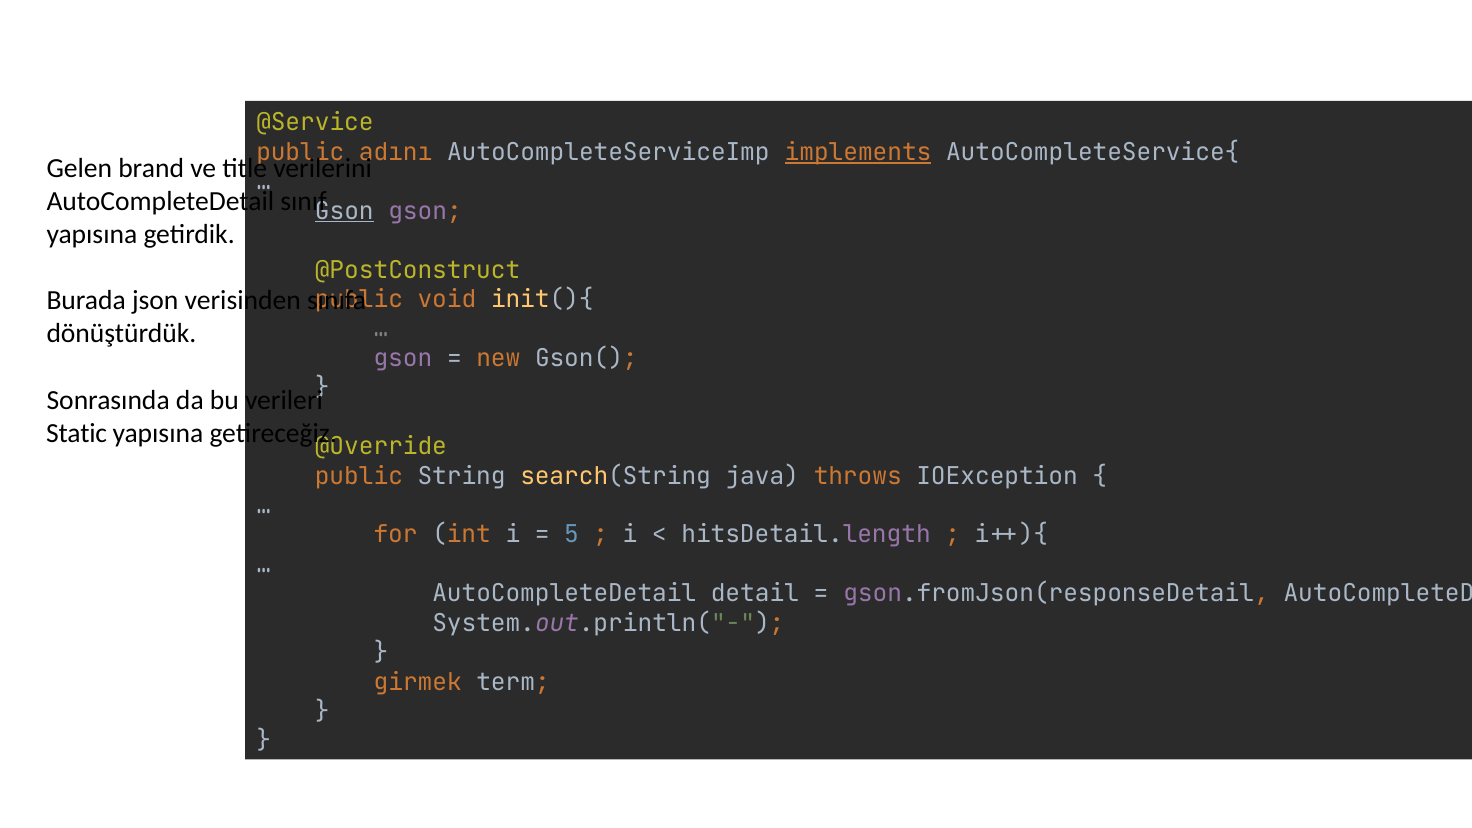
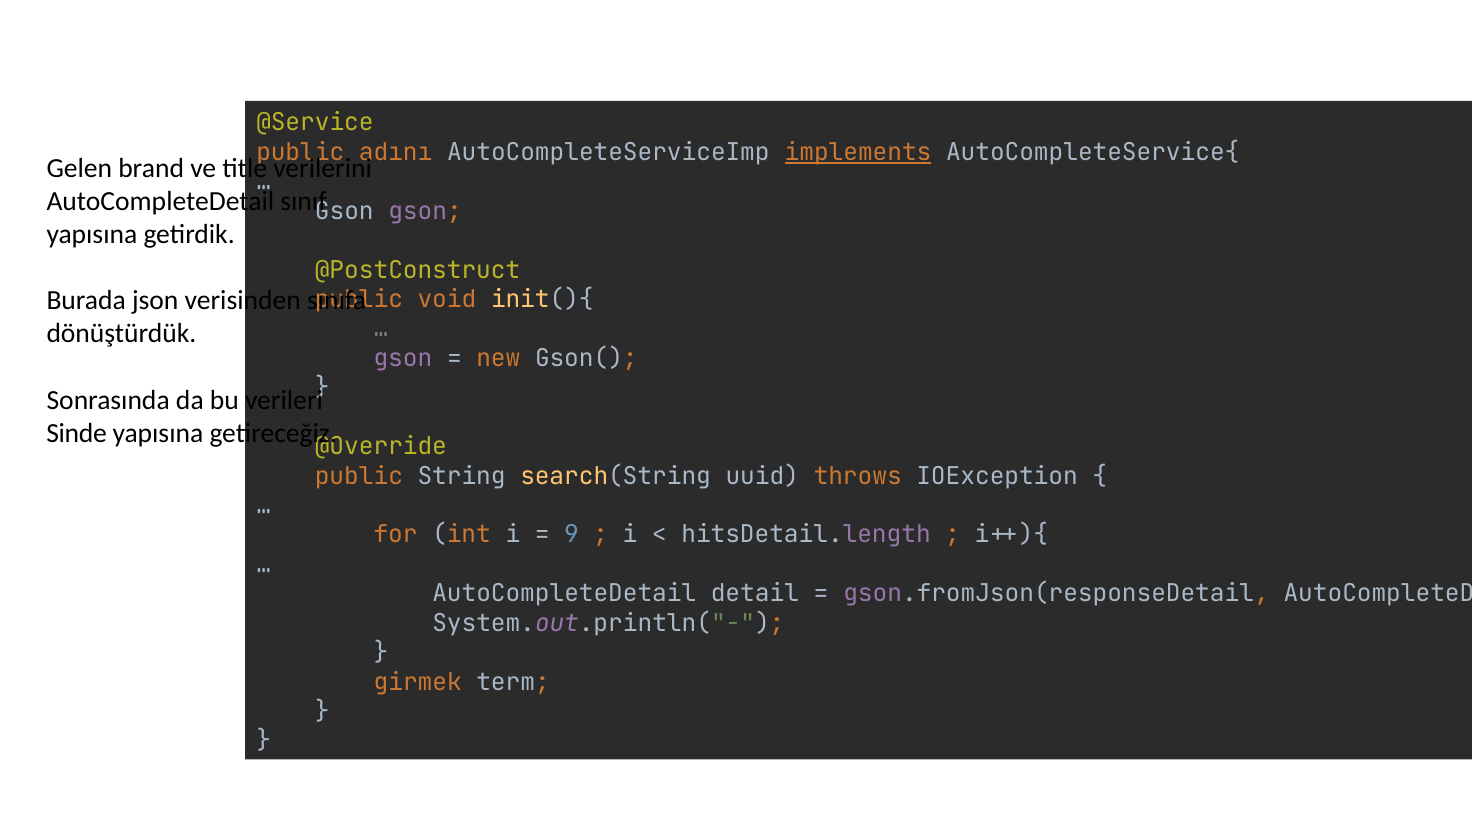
Gson underline: present -> none (344, 211)
Static: Static -> Sinde (77, 433)
java: java -> uuid (762, 476)
5: 5 -> 9 (572, 535)
